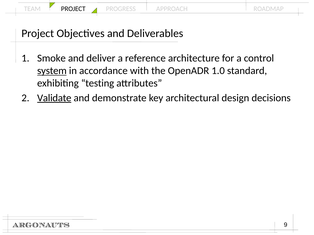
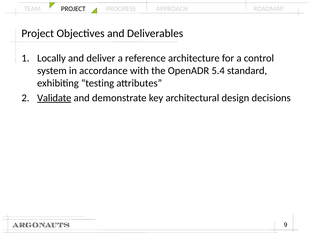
Smoke: Smoke -> Locally (51, 58)
system underline: present -> none (52, 71)
1.0: 1.0 -> 5.4 (218, 71)
